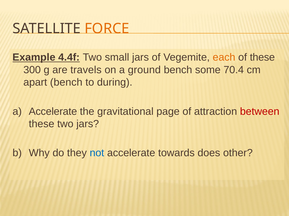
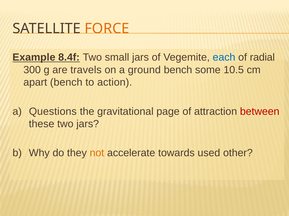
4.4f: 4.4f -> 8.4f (69, 58)
each colour: orange -> blue (224, 58)
of these: these -> radial (262, 58)
70.4: 70.4 -> 10.5 (234, 70)
during: during -> action (115, 83)
a Accelerate: Accelerate -> Questions (53, 112)
not colour: blue -> orange (97, 153)
does: does -> used (209, 153)
